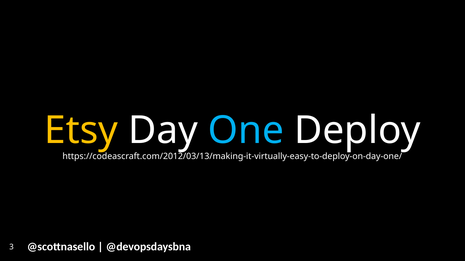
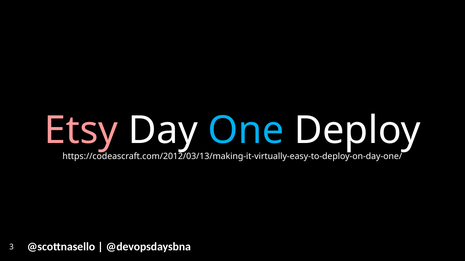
Etsy colour: yellow -> pink (81, 131)
